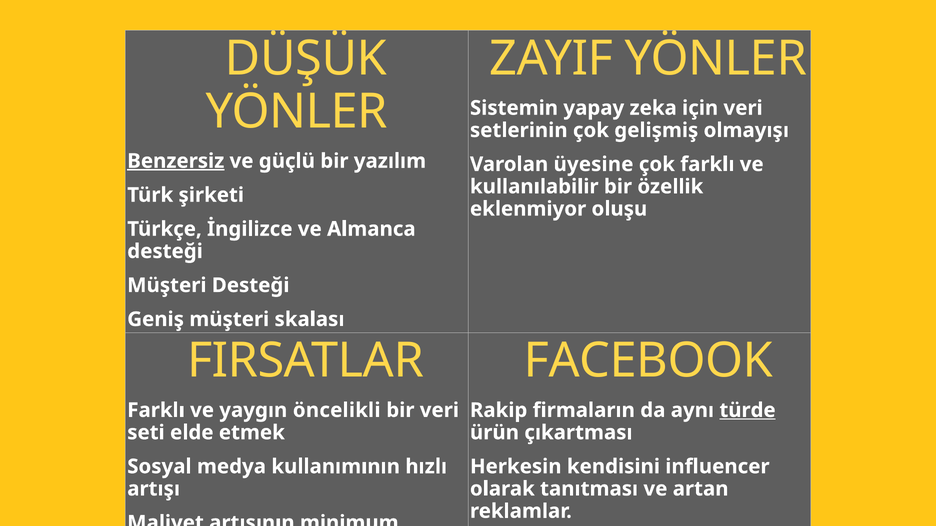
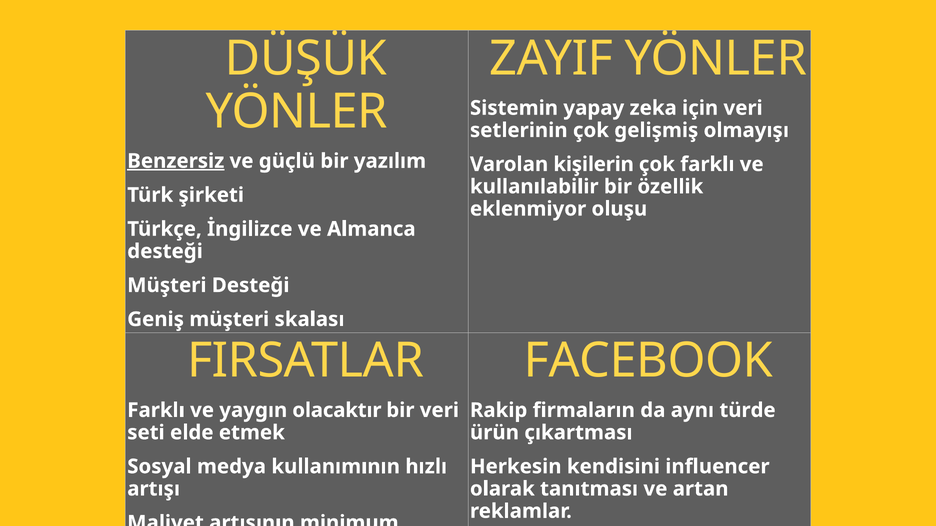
üyesine: üyesine -> kişilerin (594, 164)
öncelikli: öncelikli -> olacaktır (337, 411)
türde underline: present -> none (748, 411)
